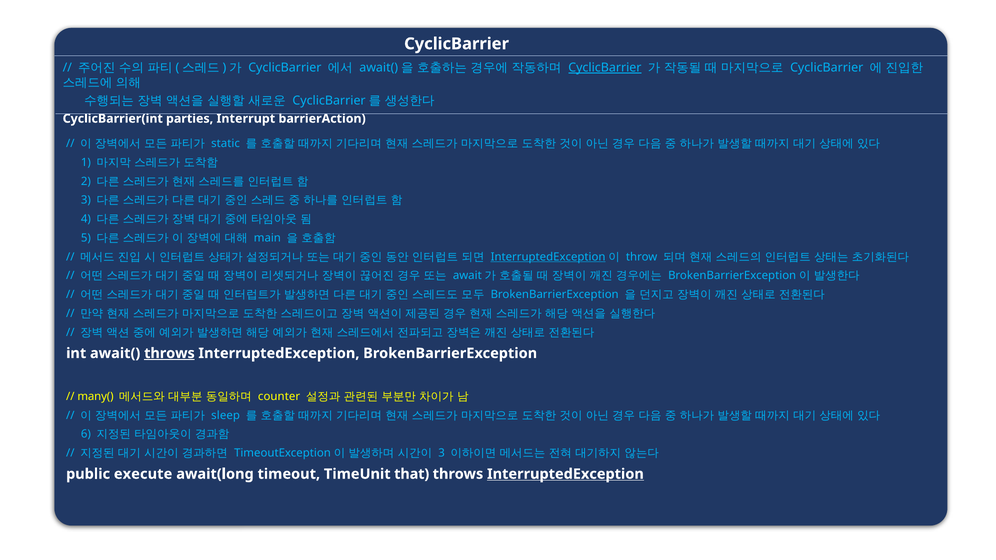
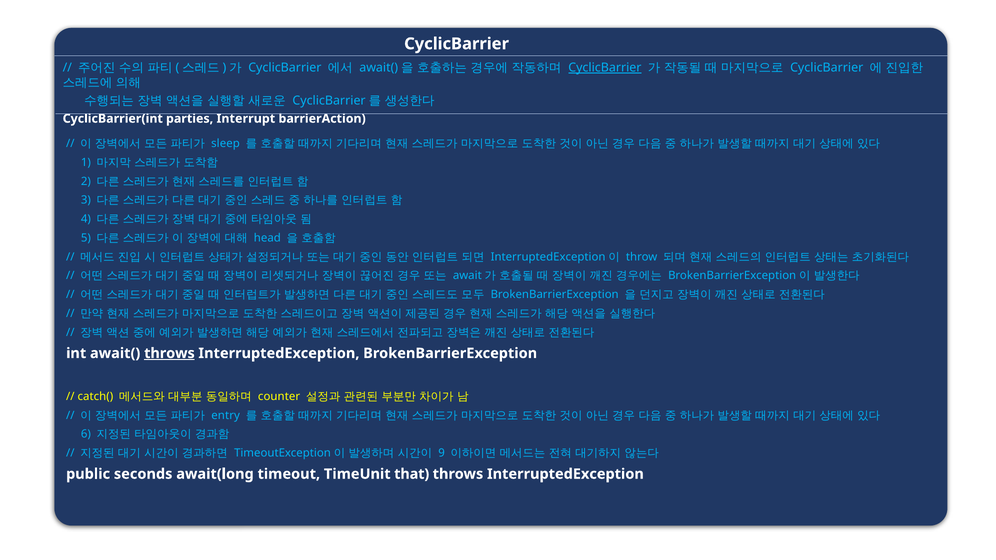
static: static -> sleep (226, 144)
main: main -> head (267, 238)
InterruptedException underline: present -> none (548, 257)
many(: many( -> catch( (95, 397)
sleep: sleep -> entry (226, 415)
3: 3 -> 9 (442, 453)
execute: execute -> seconds (143, 474)
InterruptedException underline: present -> none (565, 474)
